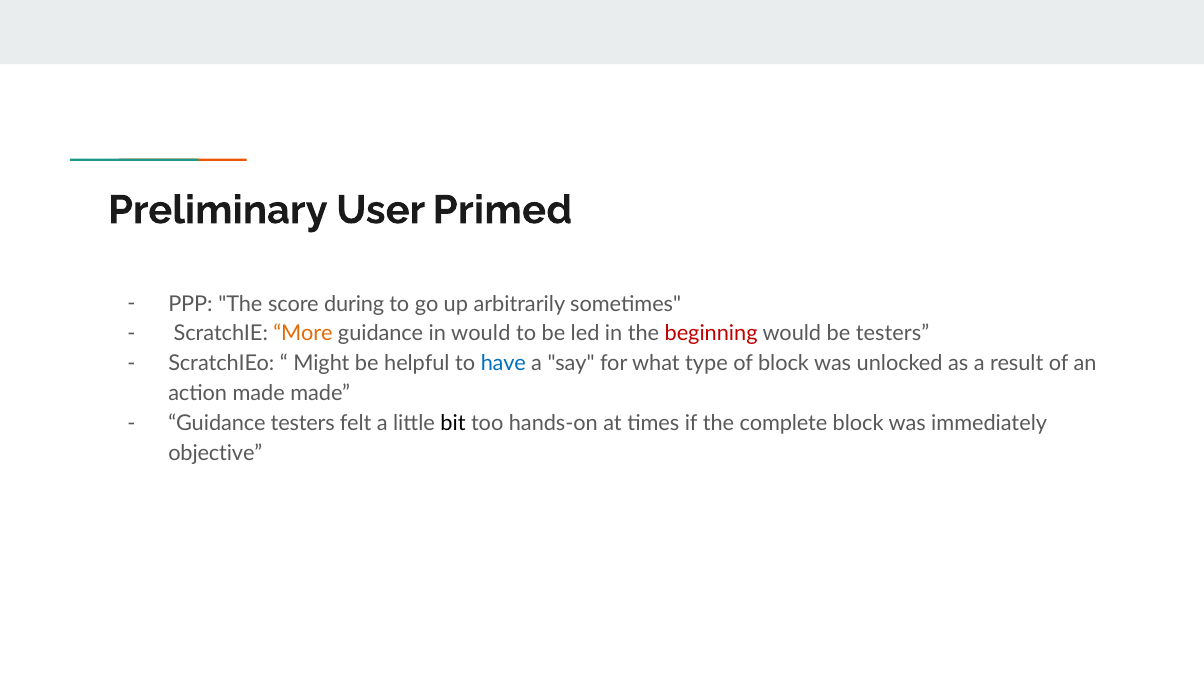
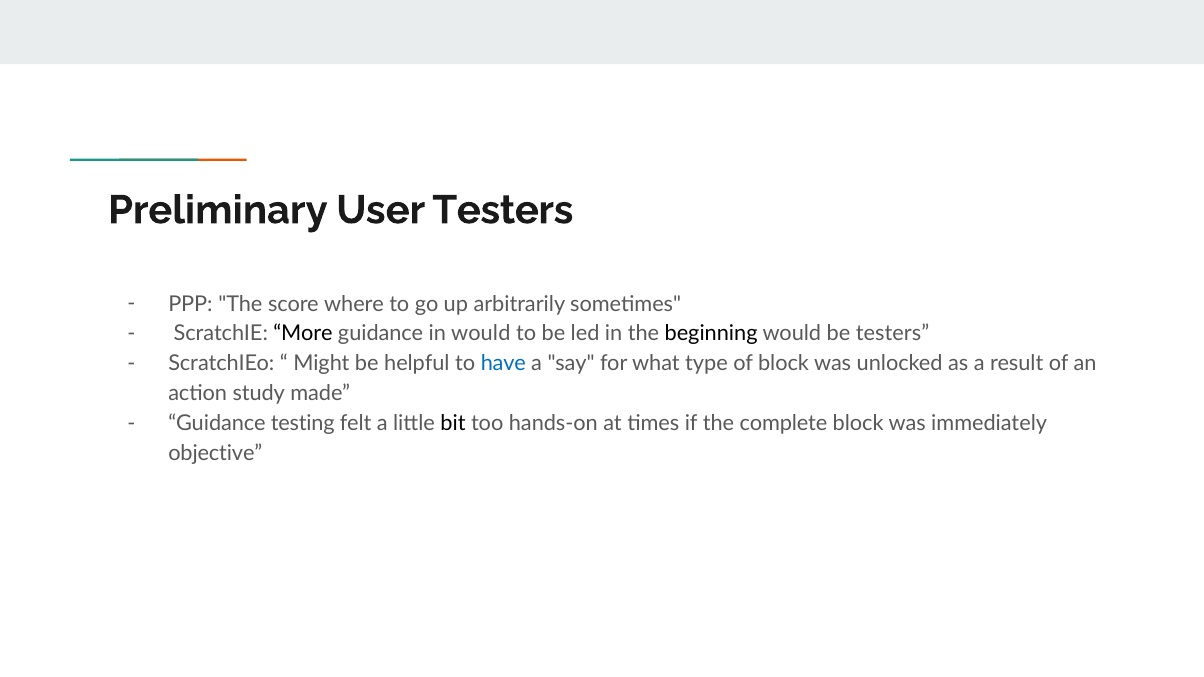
User Primed: Primed -> Testers (503, 210)
during: during -> where (354, 304)
More colour: orange -> black (303, 334)
beginning colour: red -> black (711, 334)
action made: made -> study (259, 394)
Guidance testers: testers -> testing (303, 424)
